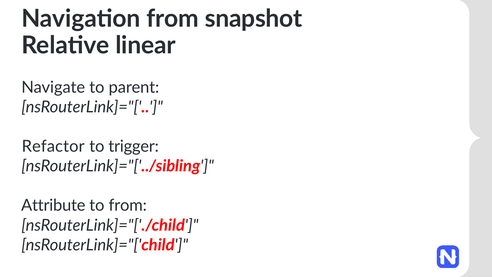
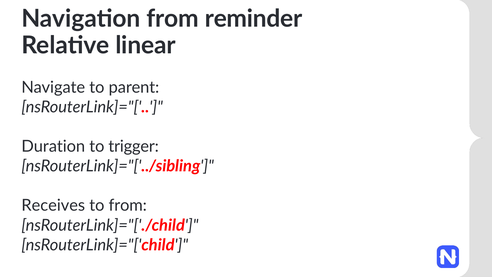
snapshot: snapshot -> reminder (254, 19)
Refactor: Refactor -> Duration (53, 146)
Attribute: Attribute -> Receives (53, 205)
